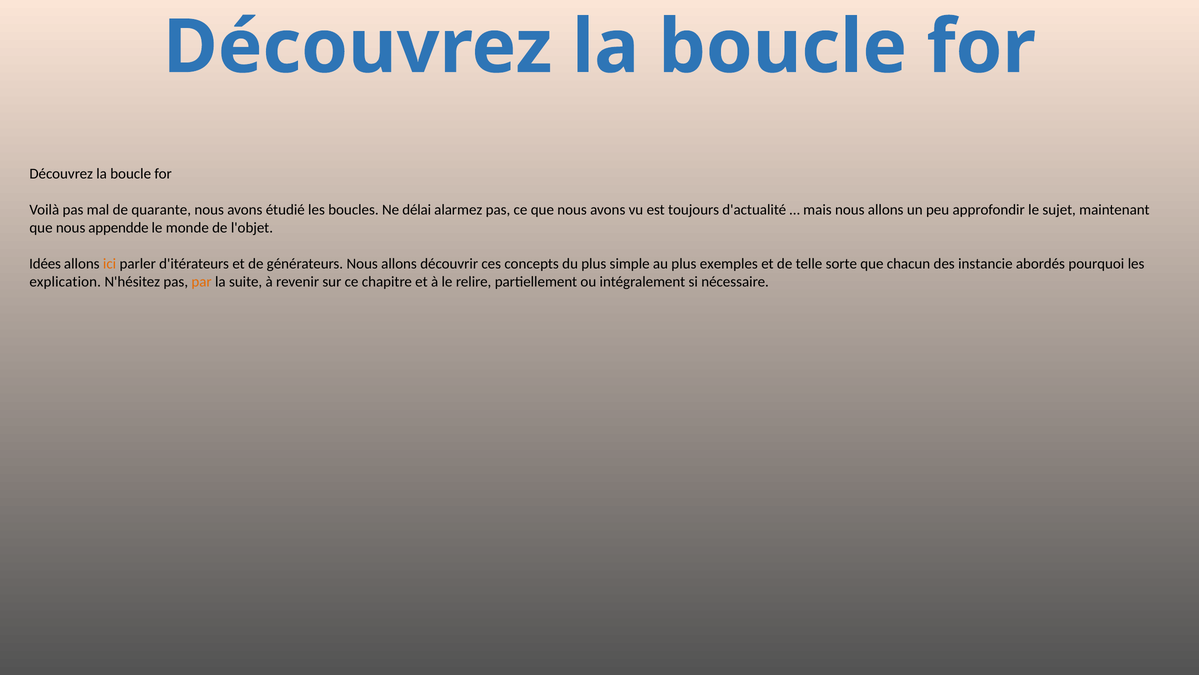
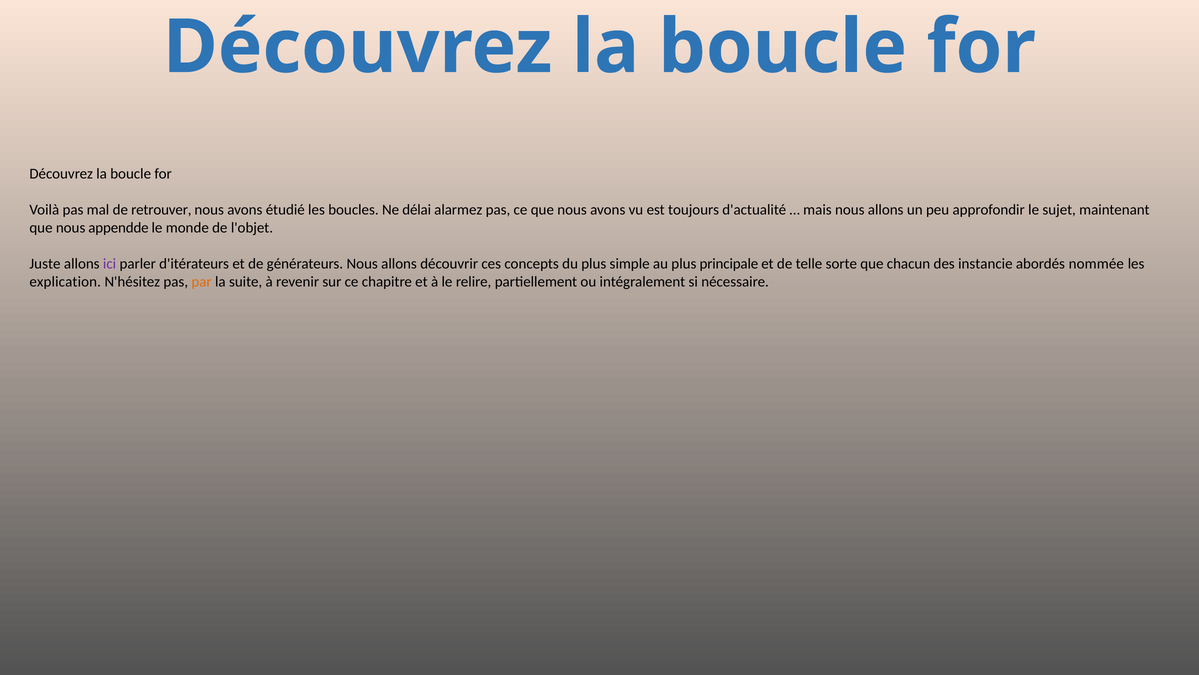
quarante: quarante -> retrouver (161, 210)
Idées: Idées -> Juste (45, 264)
ici colour: orange -> purple (110, 264)
exemples: exemples -> principale (729, 264)
pourquoi: pourquoi -> nommée (1096, 264)
